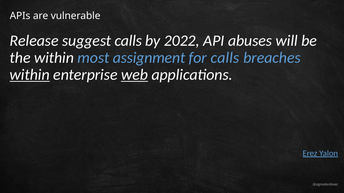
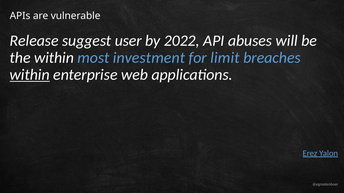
suggest calls: calls -> user (128, 41)
assignment: assignment -> investment (149, 58)
for calls: calls -> limit (225, 58)
web underline: present -> none (135, 75)
